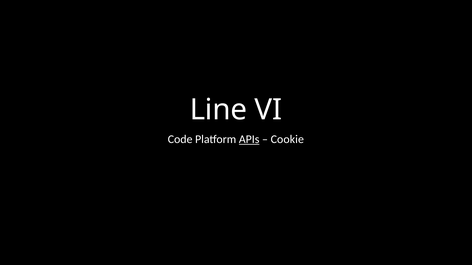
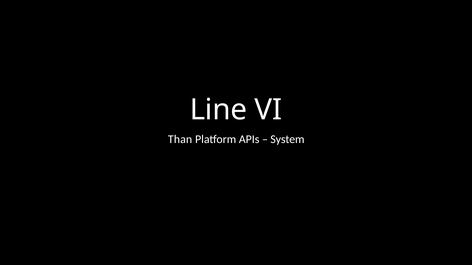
Code: Code -> Than (180, 139)
APIs underline: present -> none (249, 139)
Cookie: Cookie -> System (287, 139)
